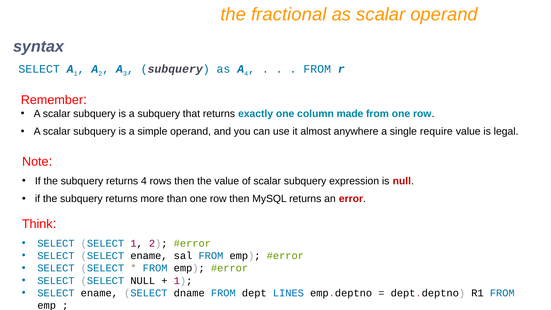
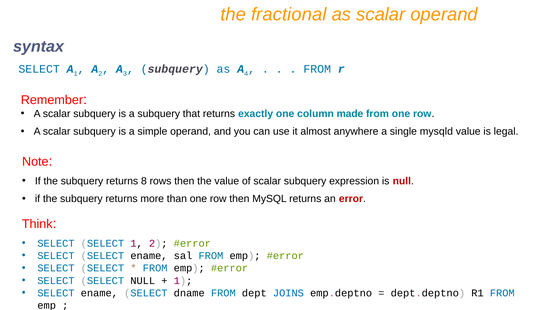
require: require -> mysqld (436, 132)
returns 4: 4 -> 8 (144, 181)
LINES: LINES -> JOINS (288, 293)
